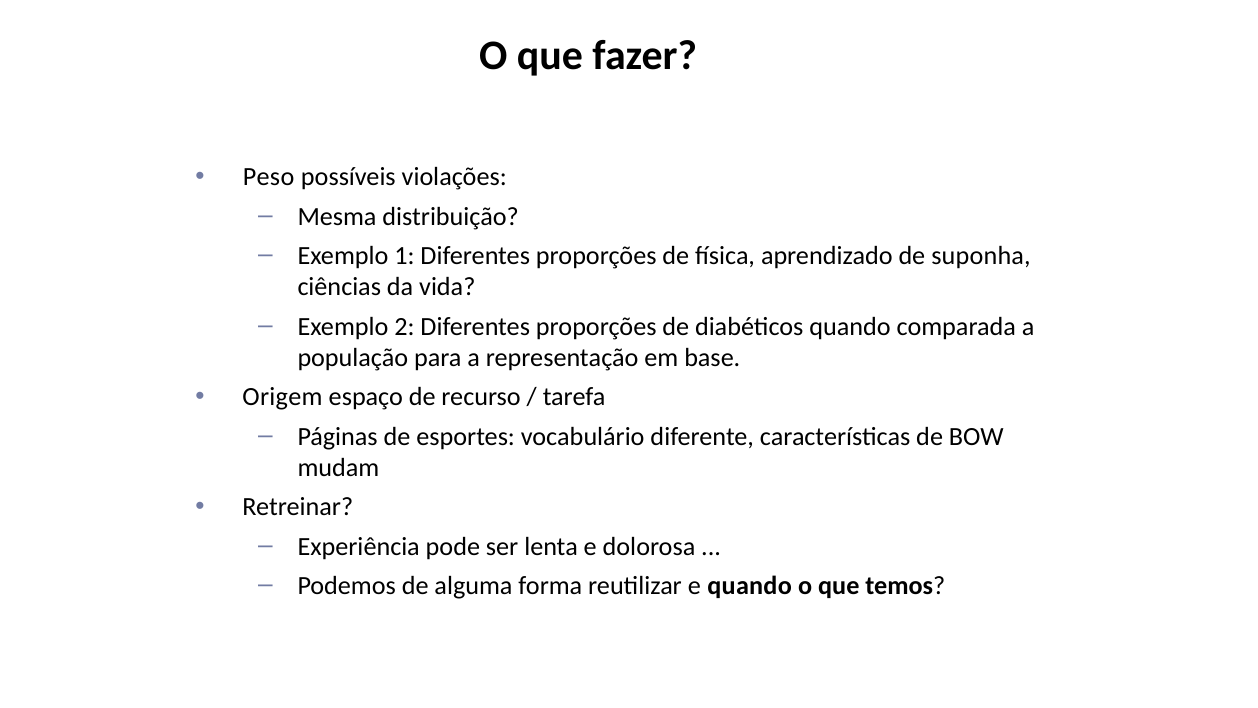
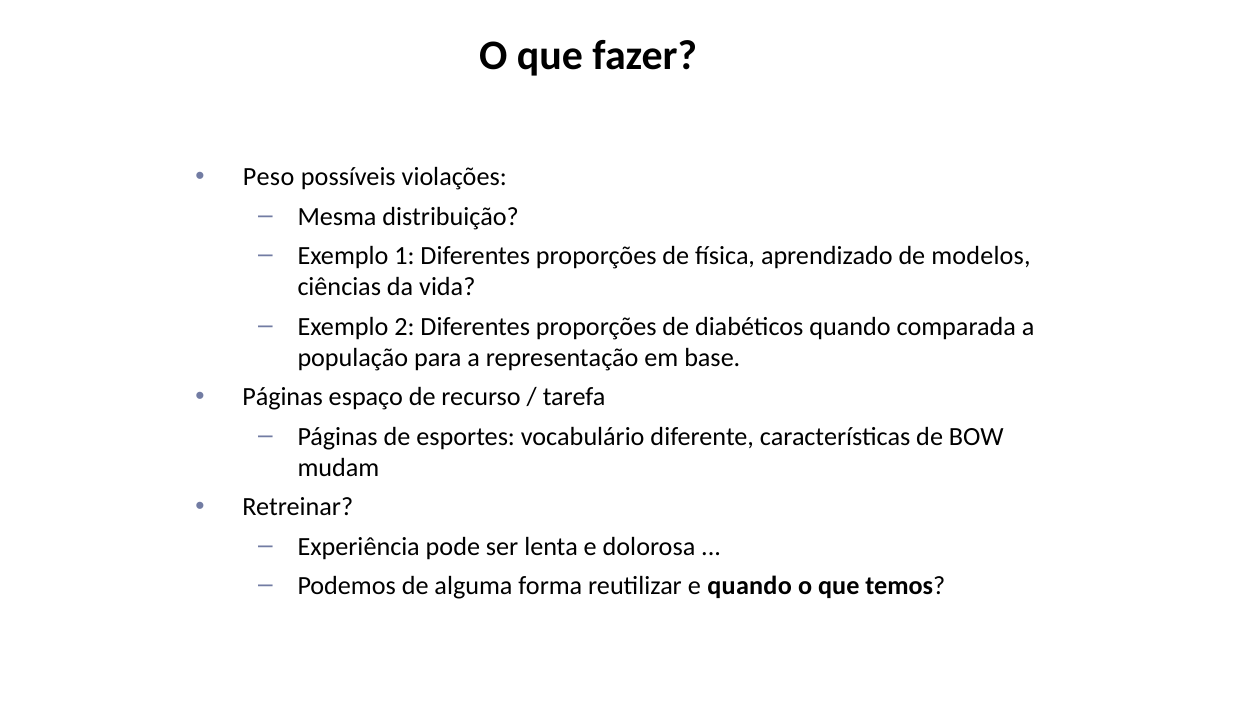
suponha: suponha -> modelos (981, 256)
Origem: Origem -> Páginas (283, 397)
